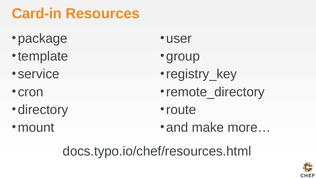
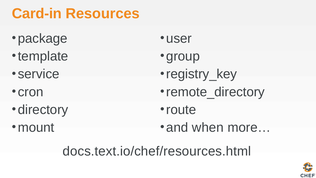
make: make -> when (208, 127)
docs.typo.io/chef/resources.html: docs.typo.io/chef/resources.html -> docs.text.io/chef/resources.html (157, 151)
